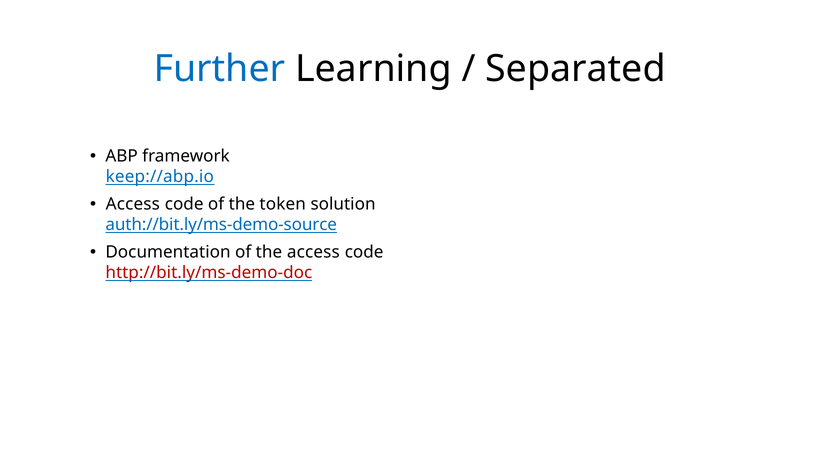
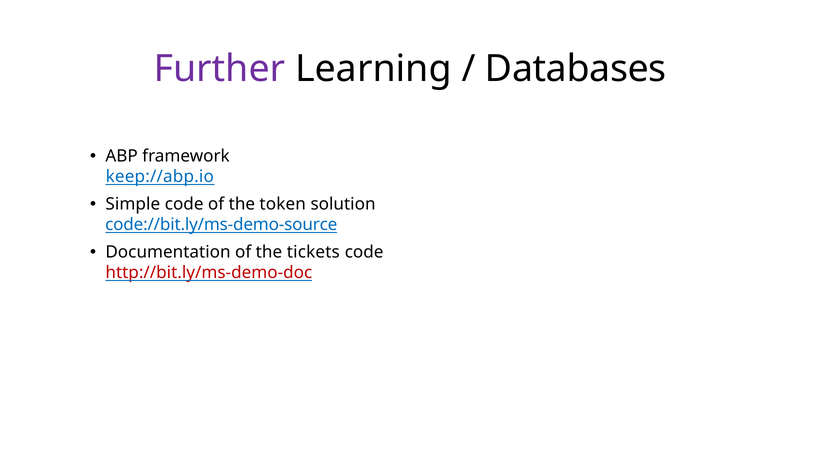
Further colour: blue -> purple (219, 69)
Separated: Separated -> Databases (576, 69)
Access: Access -> Simple (133, 204)
auth://bit.ly/ms-demo-source: auth://bit.ly/ms-demo-source -> code://bit.ly/ms-demo-source (221, 225)
the access: access -> tickets (313, 252)
